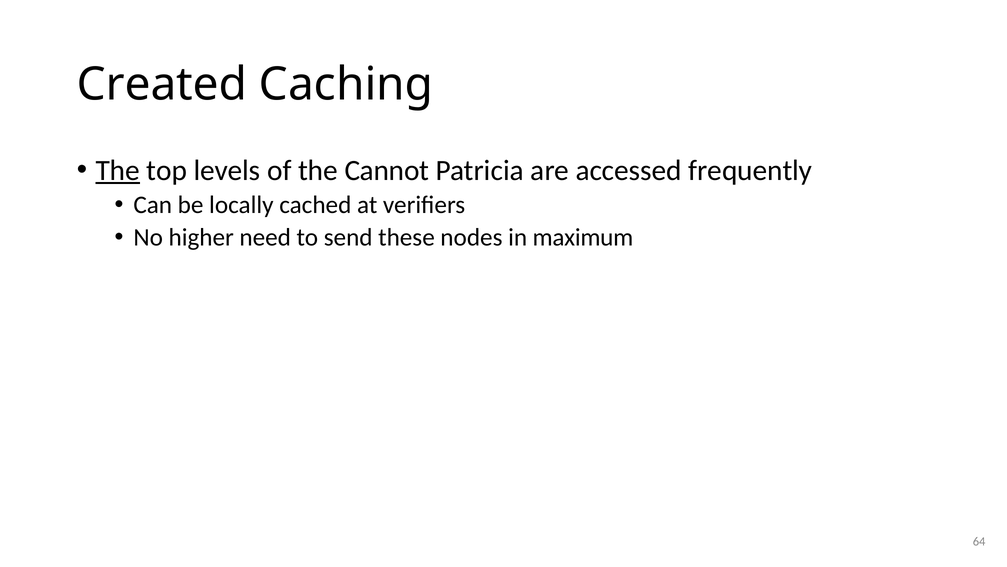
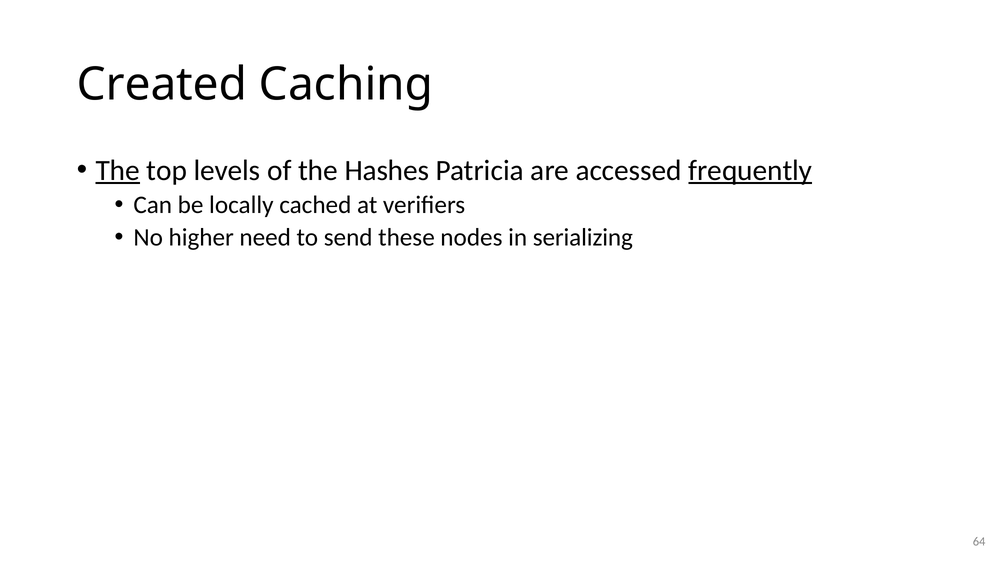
Cannot: Cannot -> Hashes (387, 170)
frequently underline: none -> present (750, 170)
maximum: maximum -> serializing (583, 237)
